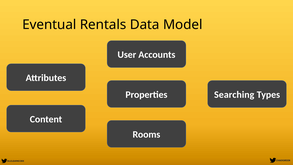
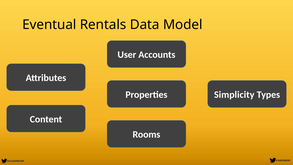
Searching: Searching -> Simplicity (234, 95)
